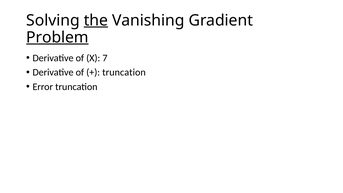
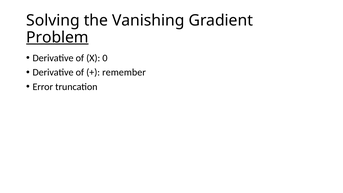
the underline: present -> none (96, 20)
7: 7 -> 0 (105, 58)
truncation: truncation -> remember (124, 72)
